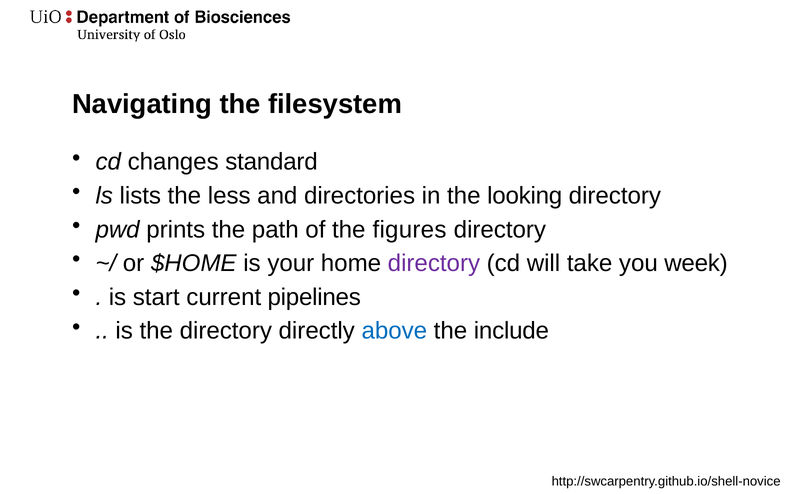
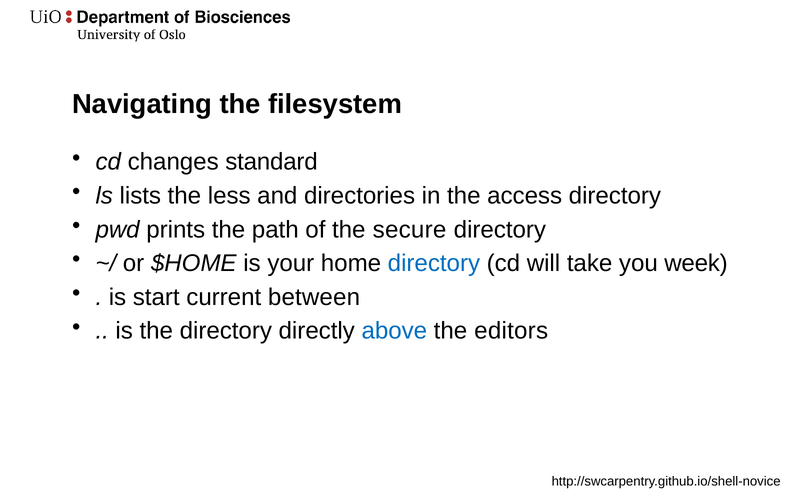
looking: looking -> access (525, 196)
figures: figures -> secure (410, 230)
directory colour: purple -> blue (434, 263)
pipelines: pipelines -> between (314, 297)
include: include -> editors (511, 331)
